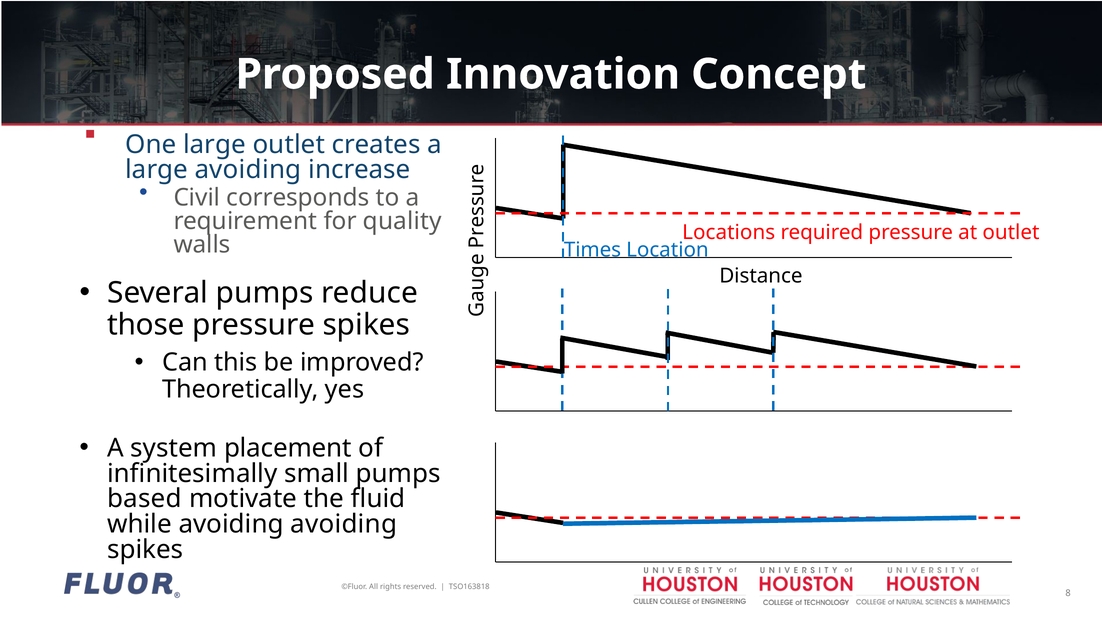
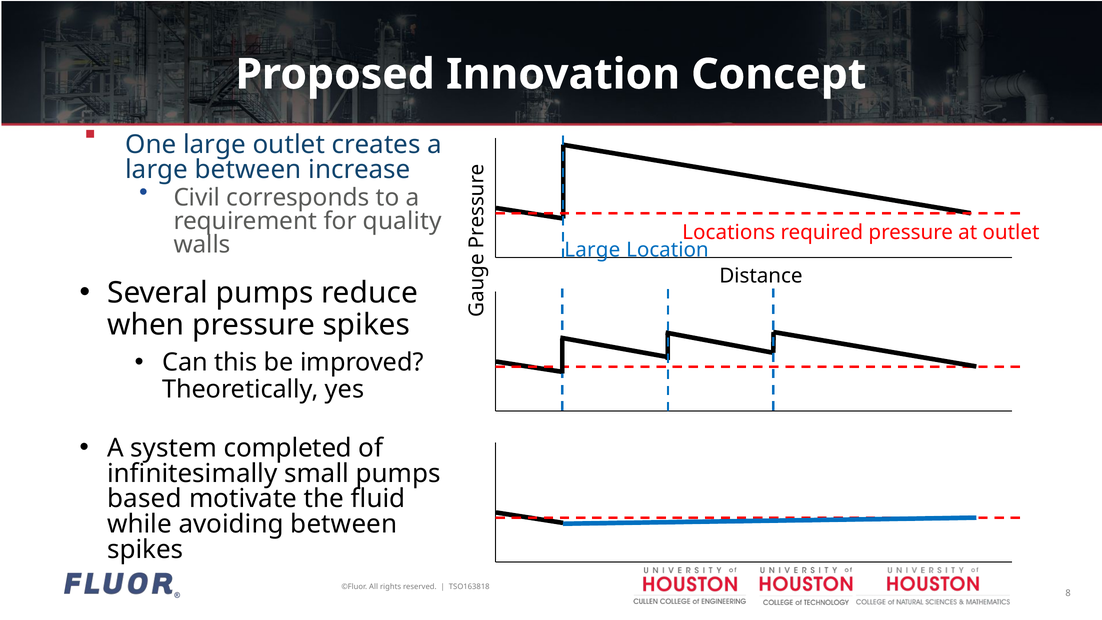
large avoiding: avoiding -> between (248, 169)
Times: Times -> Large (592, 250)
those: those -> when (146, 325)
placement: placement -> completed (288, 448)
avoiding avoiding: avoiding -> between (344, 524)
